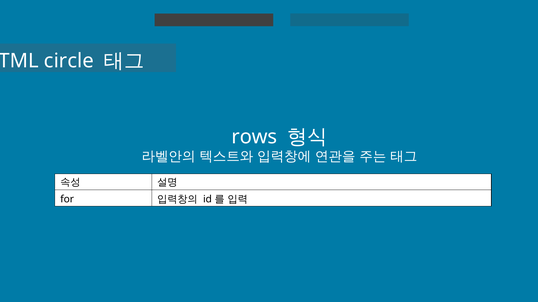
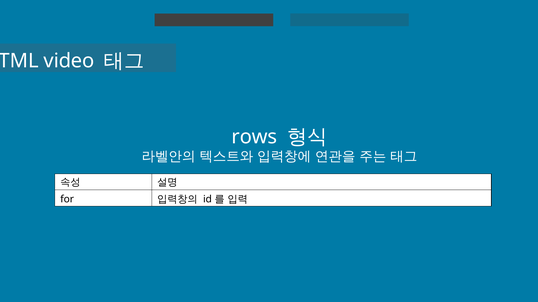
circle: circle -> video (69, 61)
